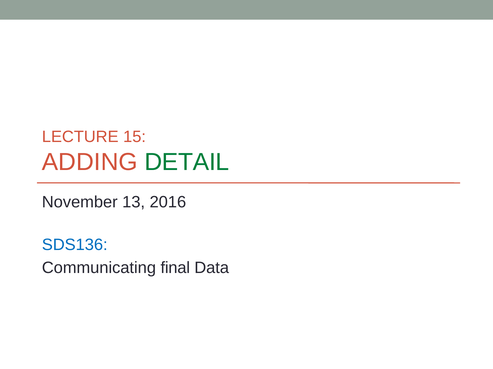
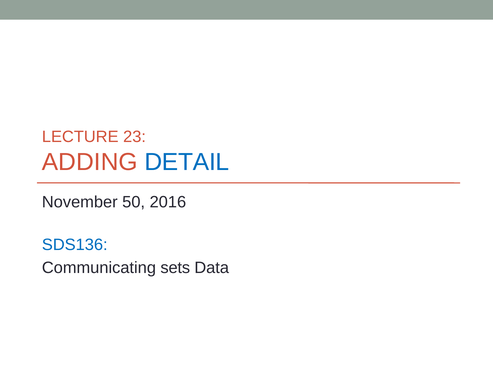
15: 15 -> 23 (135, 137)
DETAIL colour: green -> blue (187, 162)
13: 13 -> 50 (134, 202)
final: final -> sets (175, 268)
